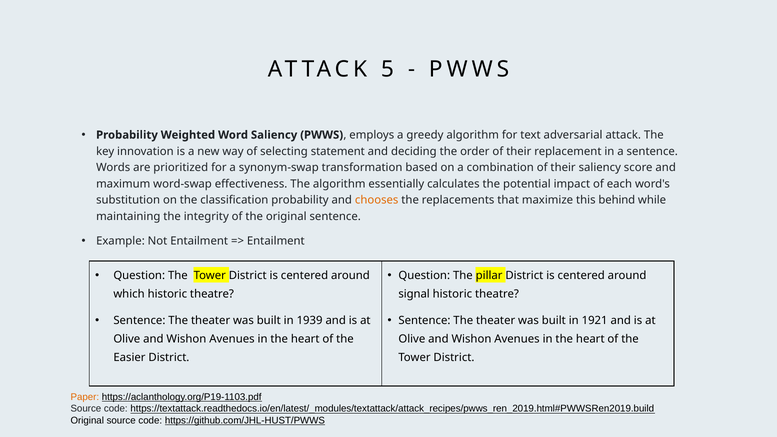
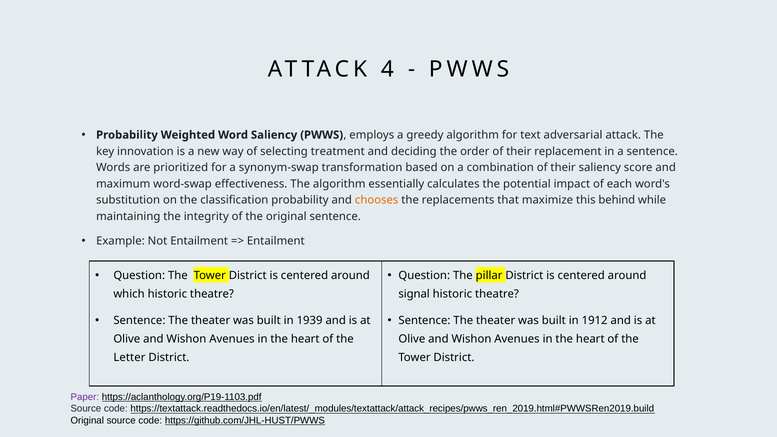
5: 5 -> 4 (387, 69)
statement: statement -> treatment (338, 151)
1921: 1921 -> 1912 (595, 321)
Easier: Easier -> Letter (129, 358)
Paper colour: orange -> purple (85, 397)
